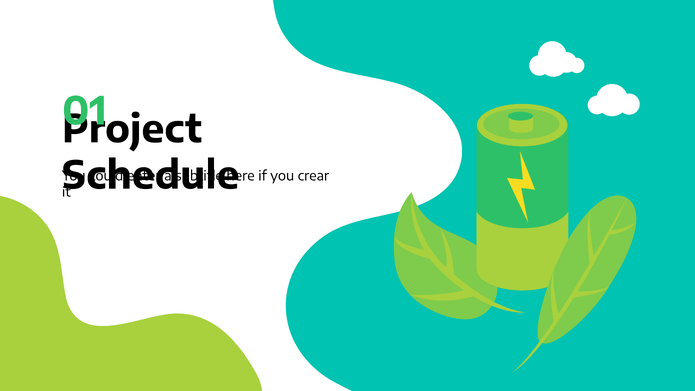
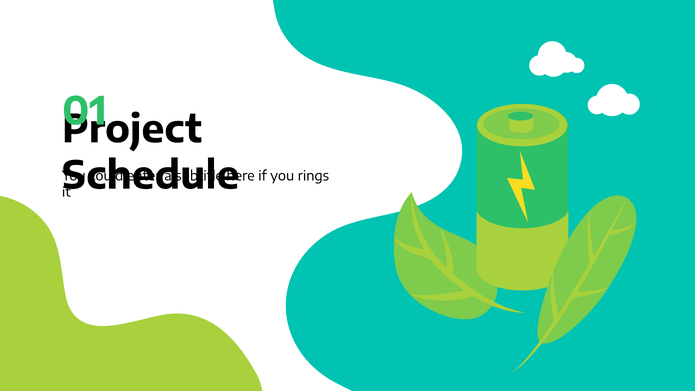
crear: crear -> rings (313, 176)
